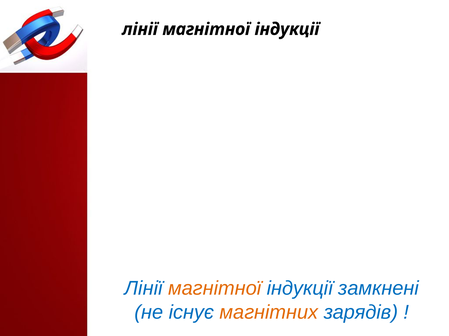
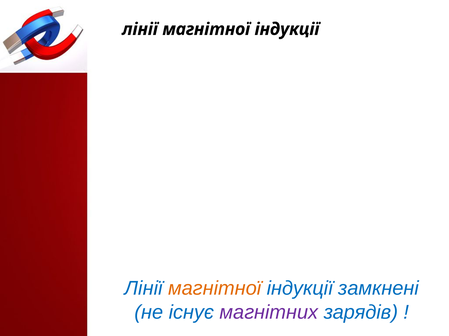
магнітних colour: orange -> purple (269, 313)
